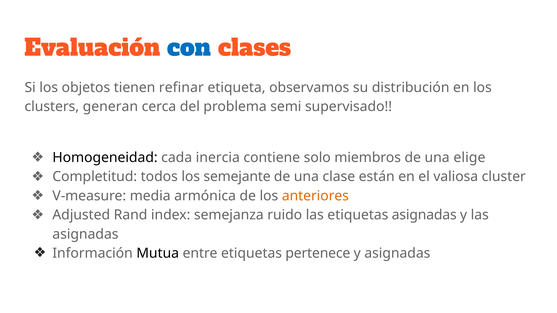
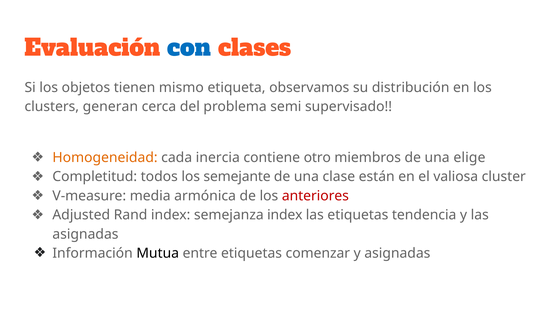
refinar: refinar -> mismo (181, 88)
Homogeneidad colour: black -> orange (105, 158)
solo: solo -> otro (317, 158)
anteriores colour: orange -> red (315, 196)
semejanza ruido: ruido -> index (285, 215)
etiquetas asignadas: asignadas -> tendencia (424, 215)
pertenece: pertenece -> comenzar (318, 254)
